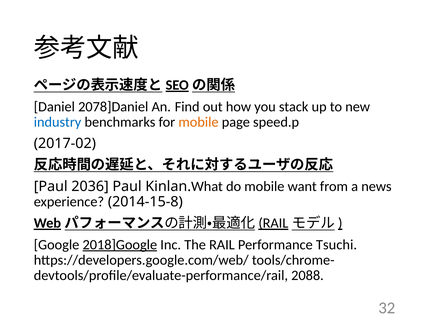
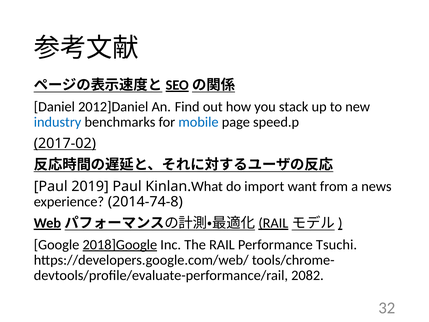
2078]Daniel: 2078]Daniel -> 2012]Daniel (113, 107)
mobile colour: orange -> blue (198, 122)
2017-02 underline: none -> present (65, 143)
2036: 2036 -> 2019 (90, 186)
do mobile: mobile -> import (264, 186)
2014-15-8: 2014-15-8 -> 2014-74-8 (145, 202)
2088: 2088 -> 2082 (307, 275)
